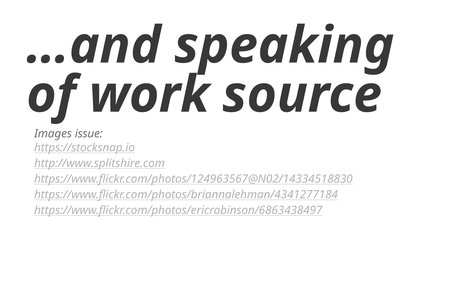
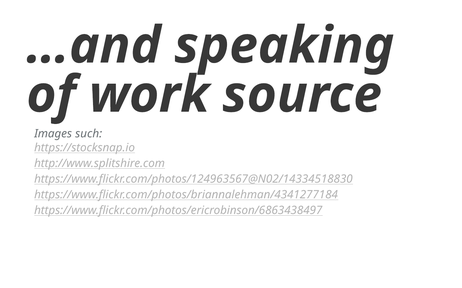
issue: issue -> such (89, 134)
